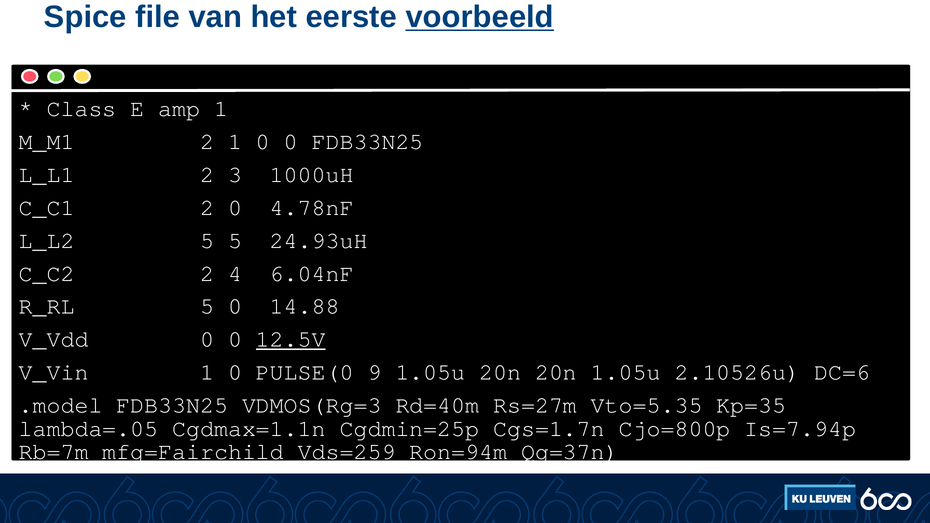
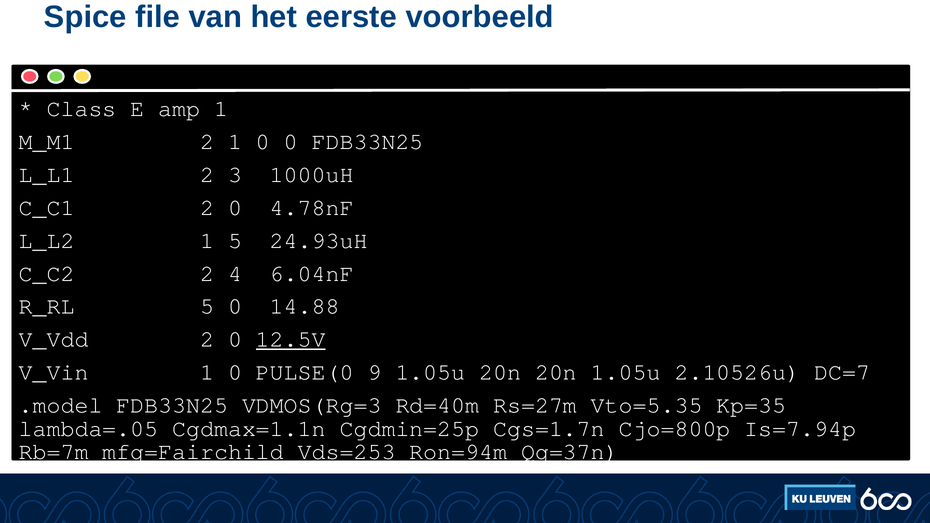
voorbeeld underline: present -> none (480, 17)
L_L2 5: 5 -> 1 (207, 240)
V_Vdd 0: 0 -> 2 (207, 339)
DC=6: DC=6 -> DC=7 (842, 372)
Vds=259: Vds=259 -> Vds=253 (347, 452)
